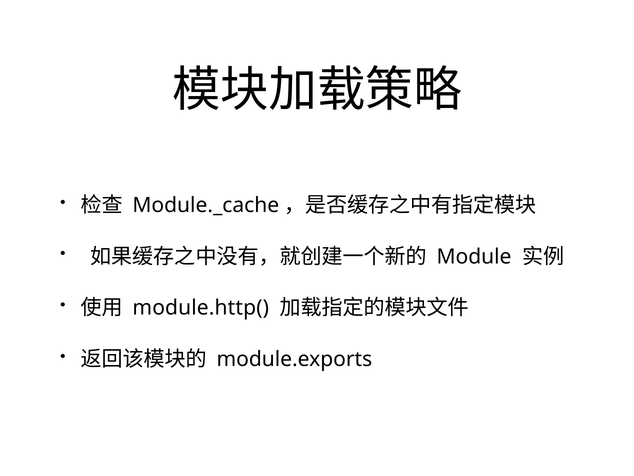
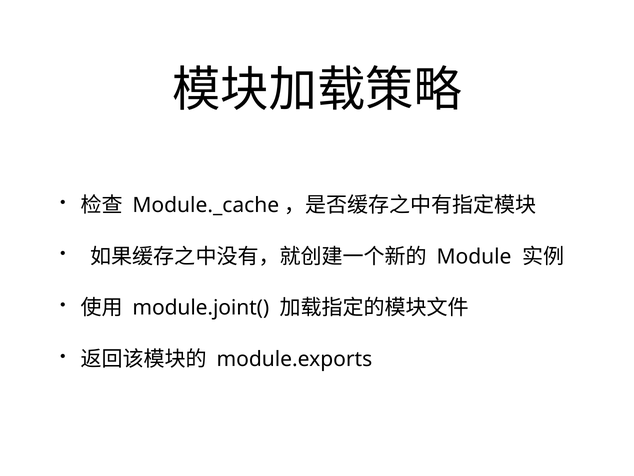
module.http(: module.http( -> module.joint( (201, 308)
